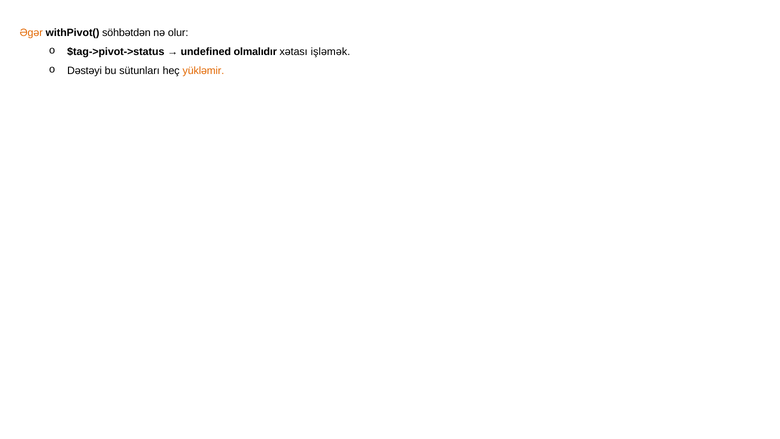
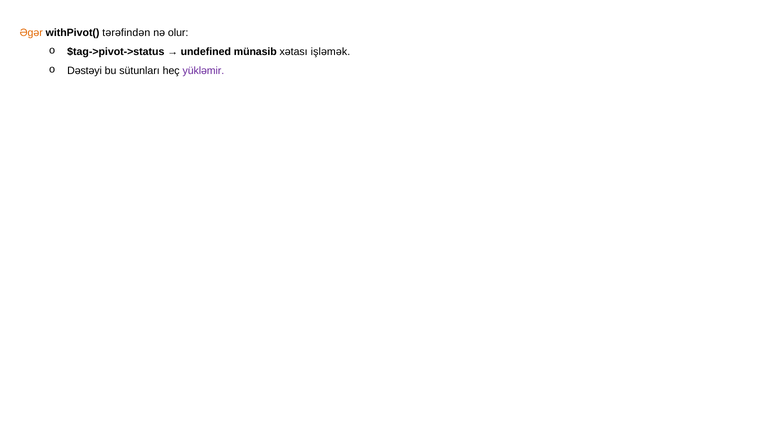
söhbətdən: söhbətdən -> tərəfindən (126, 33)
olmalıdır: olmalıdır -> münasib (255, 52)
yükləmir colour: orange -> purple (203, 71)
